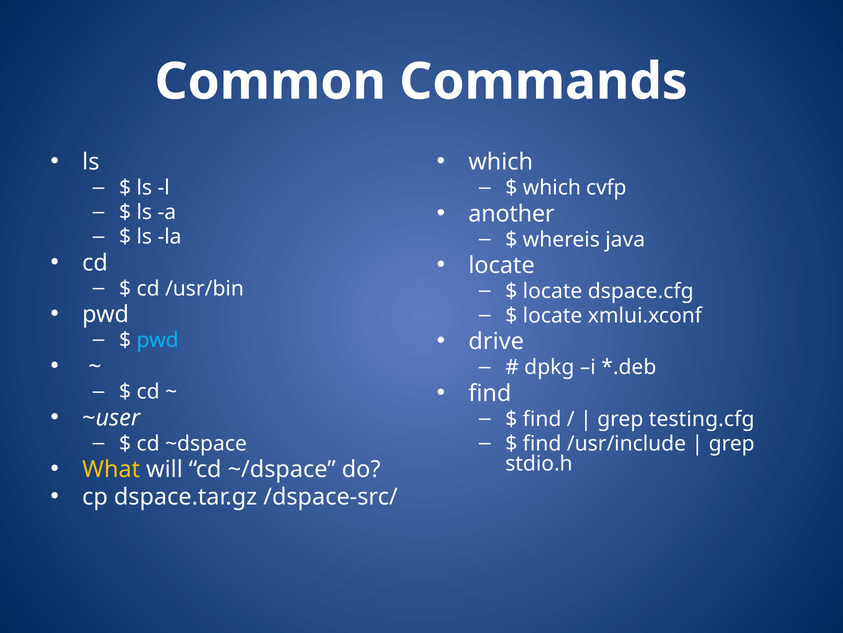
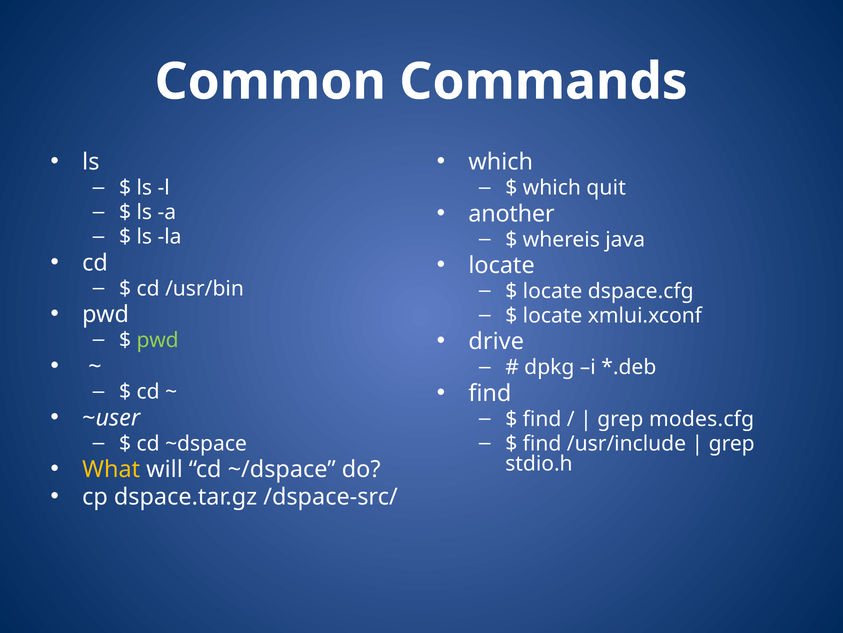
cvfp: cvfp -> quit (606, 188)
pwd colour: light blue -> light green (158, 340)
testing.cfg: testing.cfg -> modes.cfg (702, 419)
